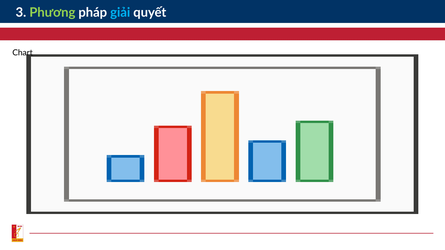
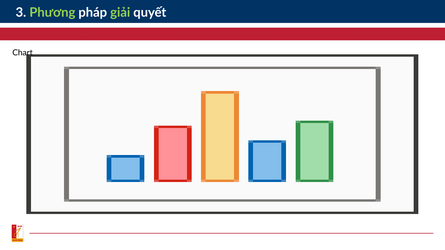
giải colour: light blue -> light green (120, 13)
